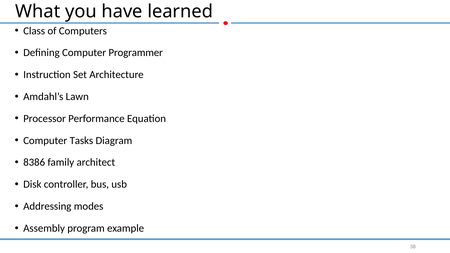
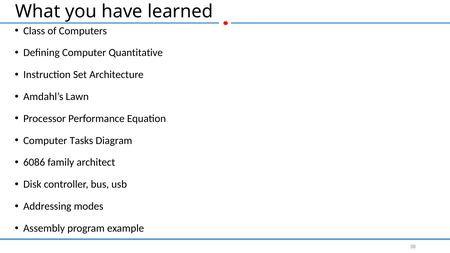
Programmer: Programmer -> Quantitative (136, 53)
8386: 8386 -> 6086 (34, 163)
